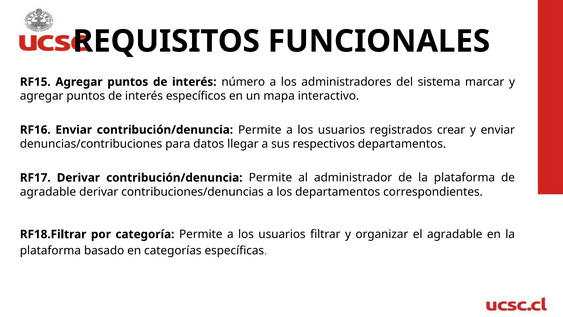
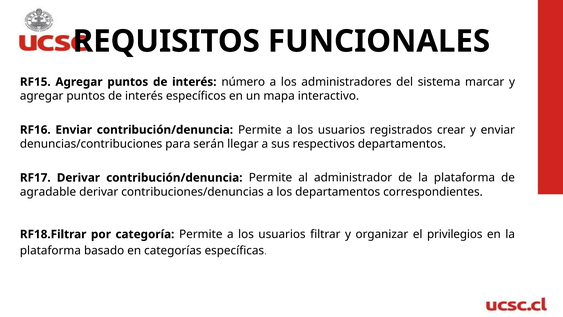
datos: datos -> serán (209, 144)
el agradable: agradable -> privilegios (455, 234)
